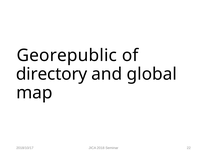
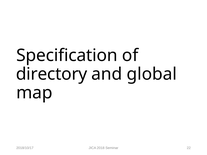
Georepublic: Georepublic -> Specification (67, 56)
